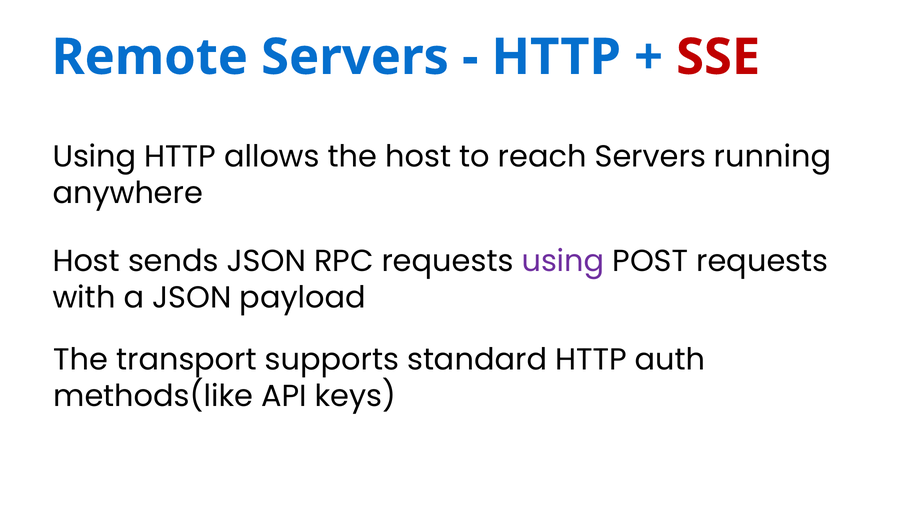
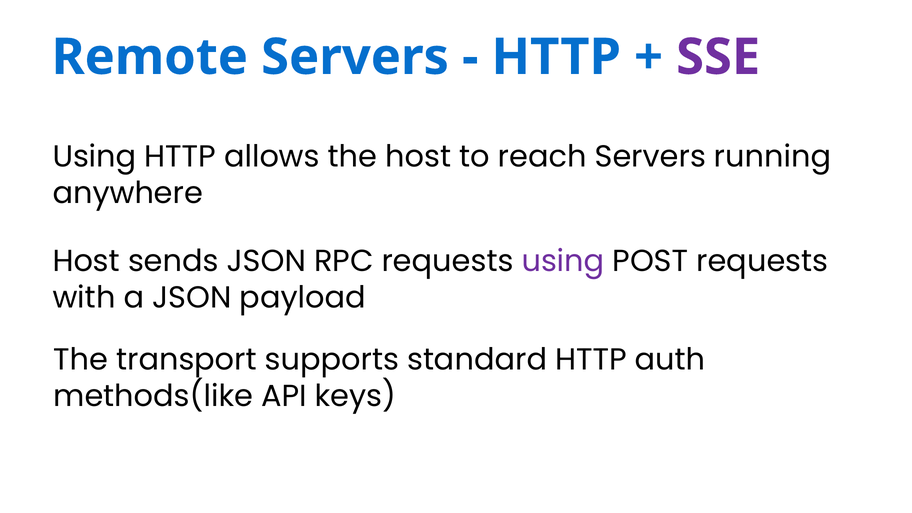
SSE colour: red -> purple (718, 57)
